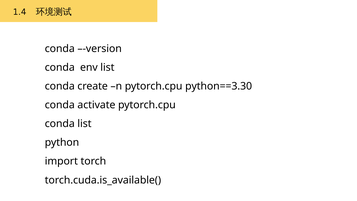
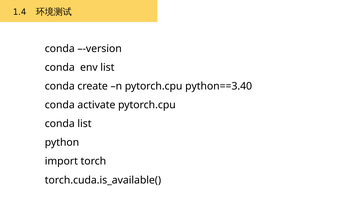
python==3.30: python==3.30 -> python==3.40 (219, 86)
